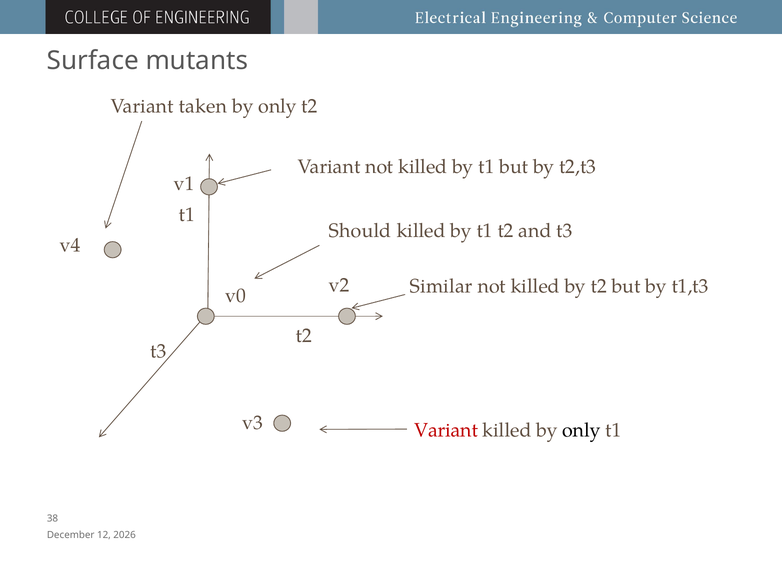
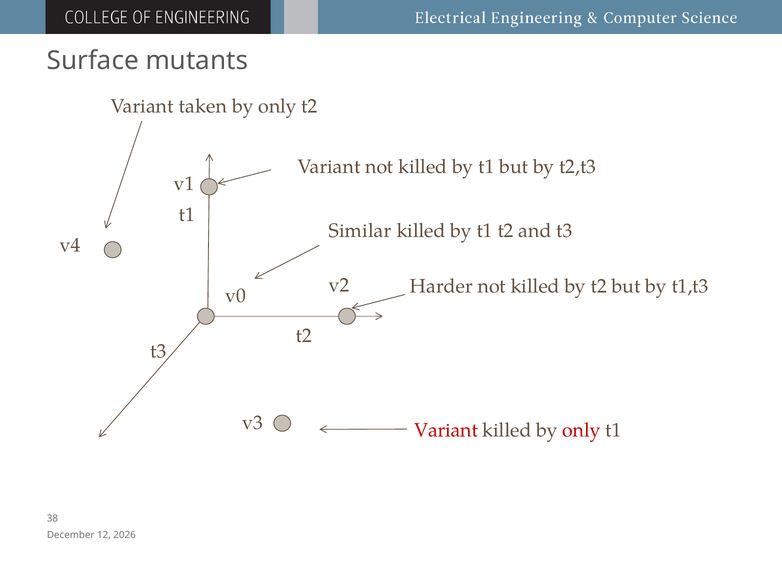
Should: Should -> Similar (360, 231)
Similar: Similar -> Harder (441, 287)
only colour: black -> red (582, 431)
